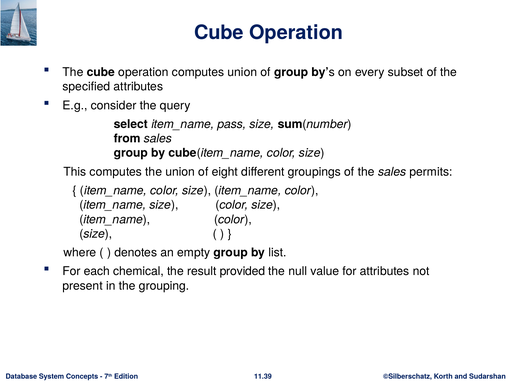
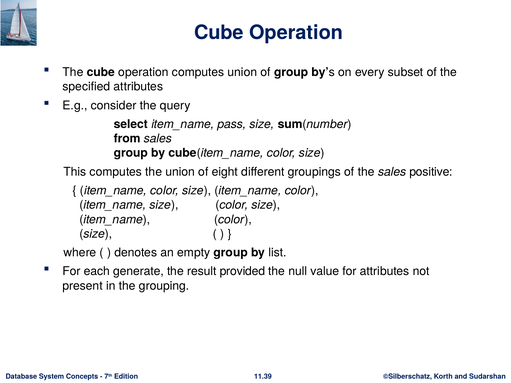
permits: permits -> positive (431, 172)
chemical: chemical -> generate (139, 271)
